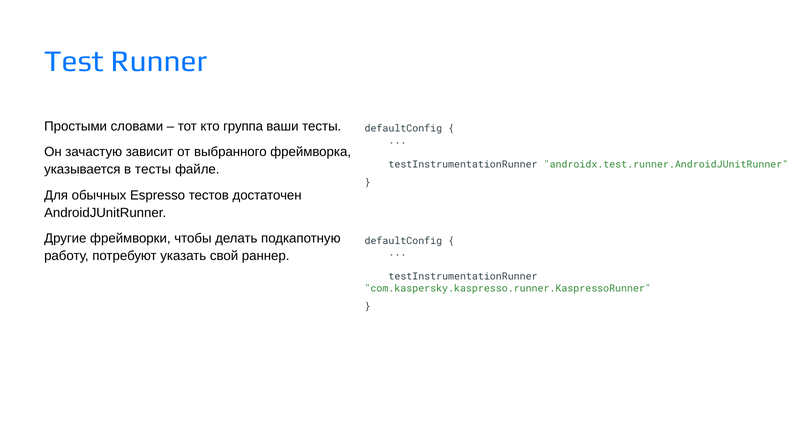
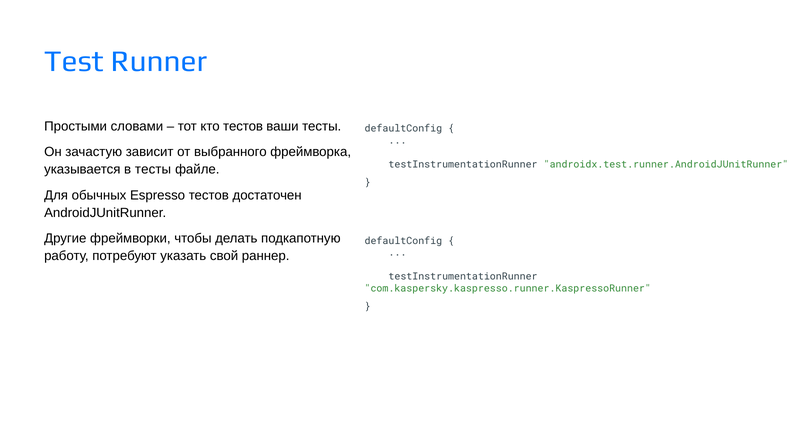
кто группа: группа -> тестов (243, 126)
